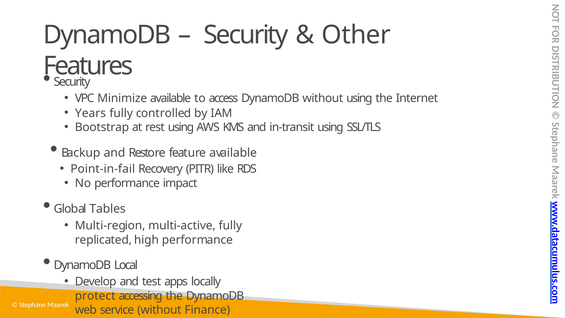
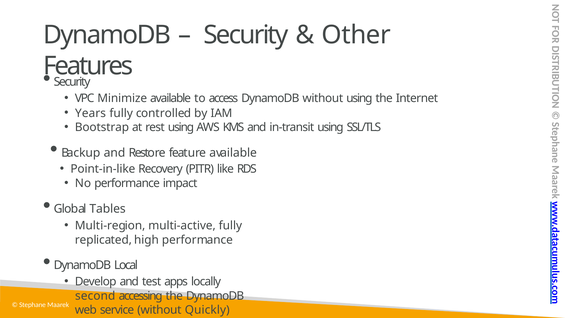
Point-in-fail: Point-in-fail -> Point-in-like (103, 169)
protect: protect -> second (95, 296)
Finance: Finance -> Quickly (207, 310)
